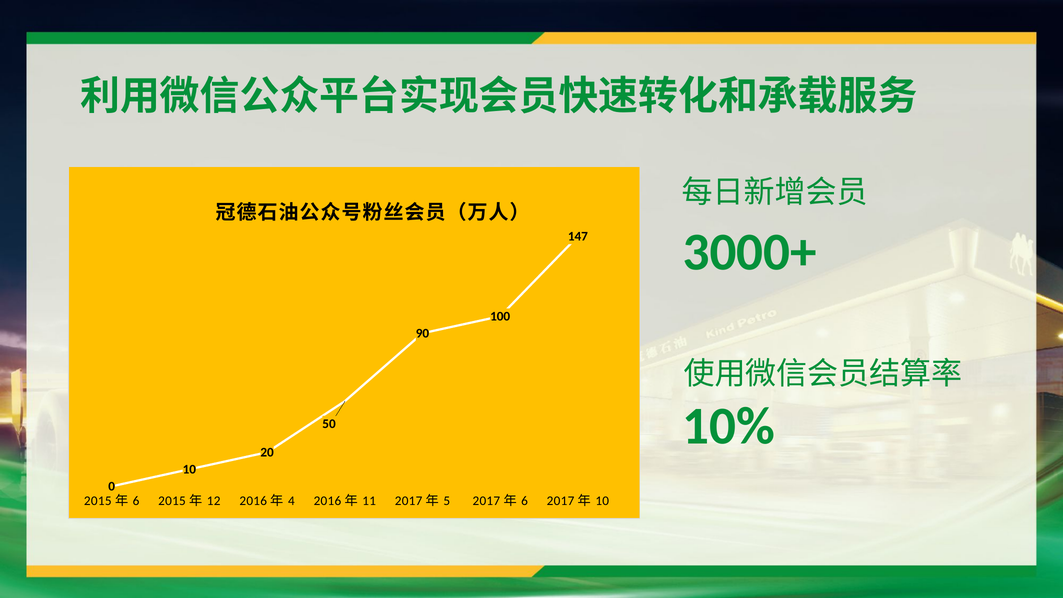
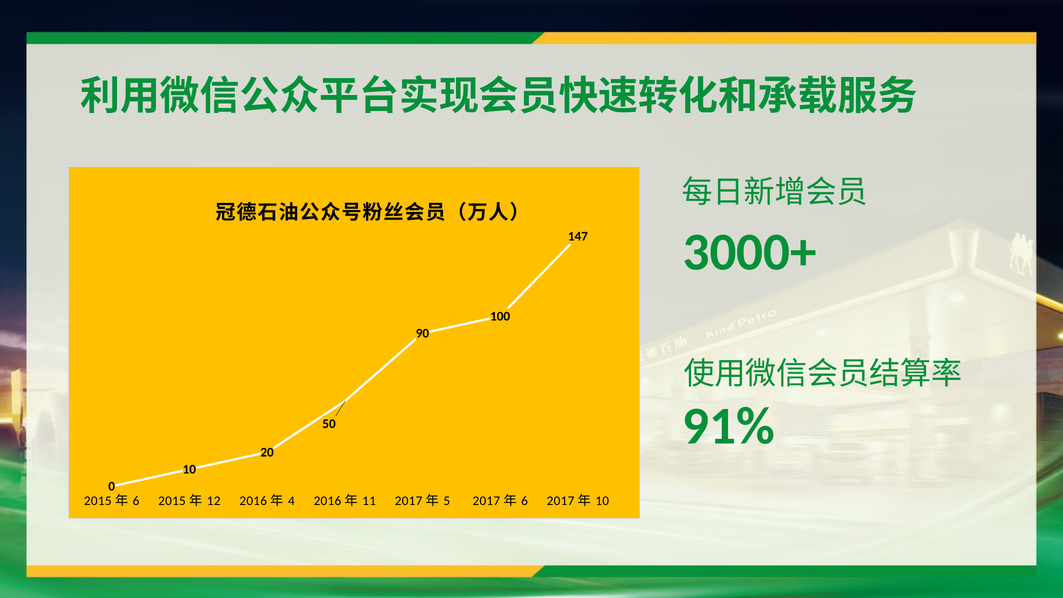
10%: 10% -> 91% (729, 426)
